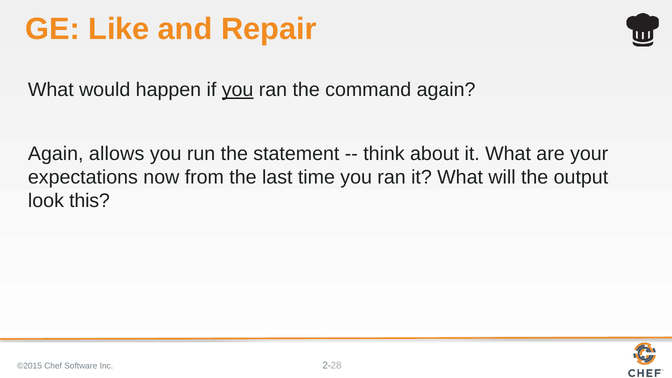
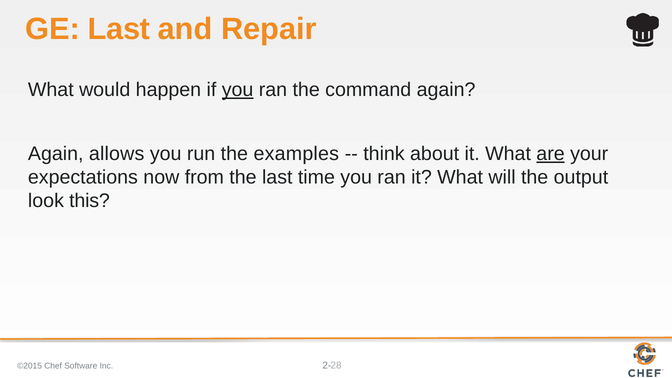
GE Like: Like -> Last (119, 29)
statement: statement -> examples (296, 154)
are underline: none -> present (551, 154)
